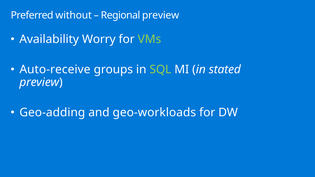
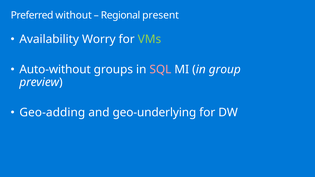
Regional preview: preview -> present (161, 15)
Auto-receive: Auto-receive -> Auto-without (55, 70)
SQL colour: light green -> pink (160, 70)
stated: stated -> group (225, 70)
geo-workloads: geo-workloads -> geo-underlying (154, 113)
